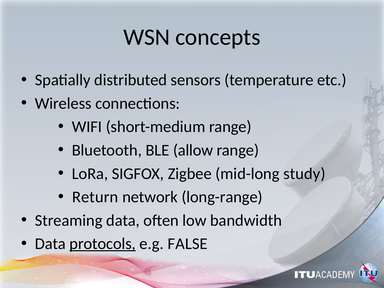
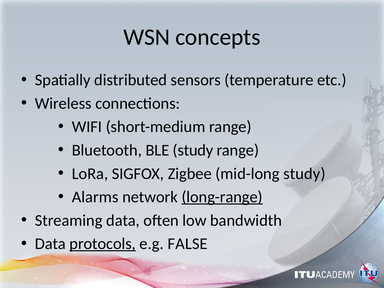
BLE allow: allow -> study (193, 150)
Return: Return -> Alarms (95, 197)
long-range underline: none -> present (222, 197)
